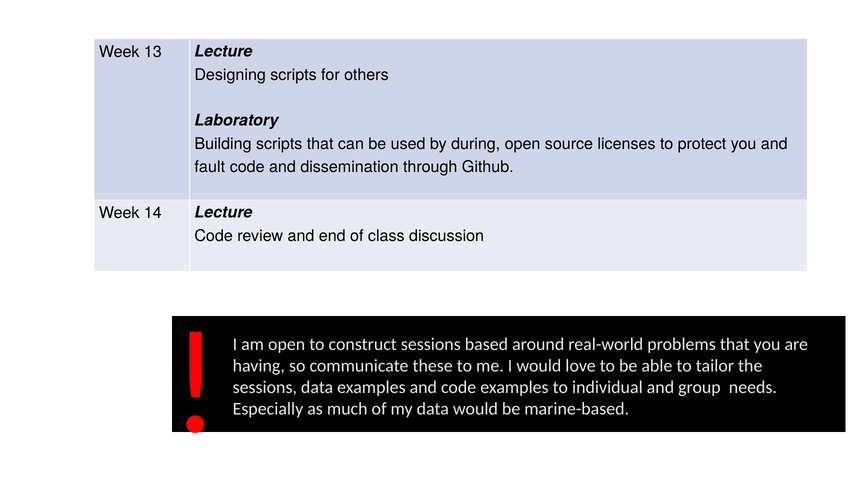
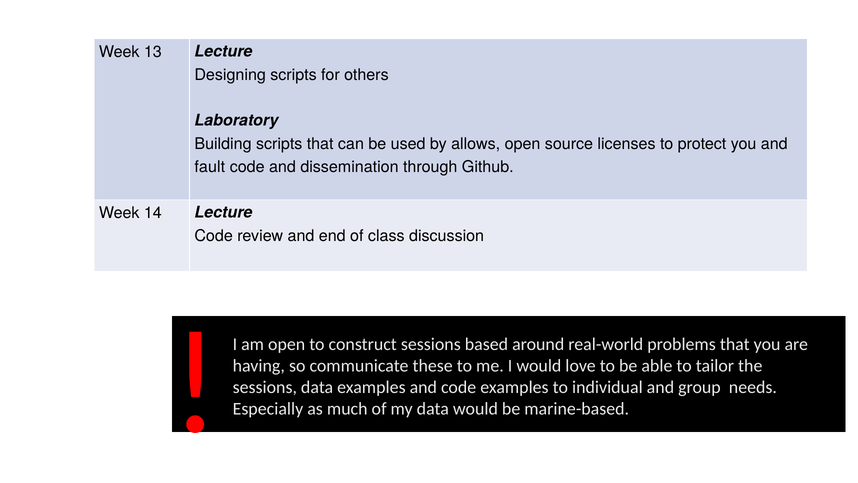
during: during -> allows (476, 144)
